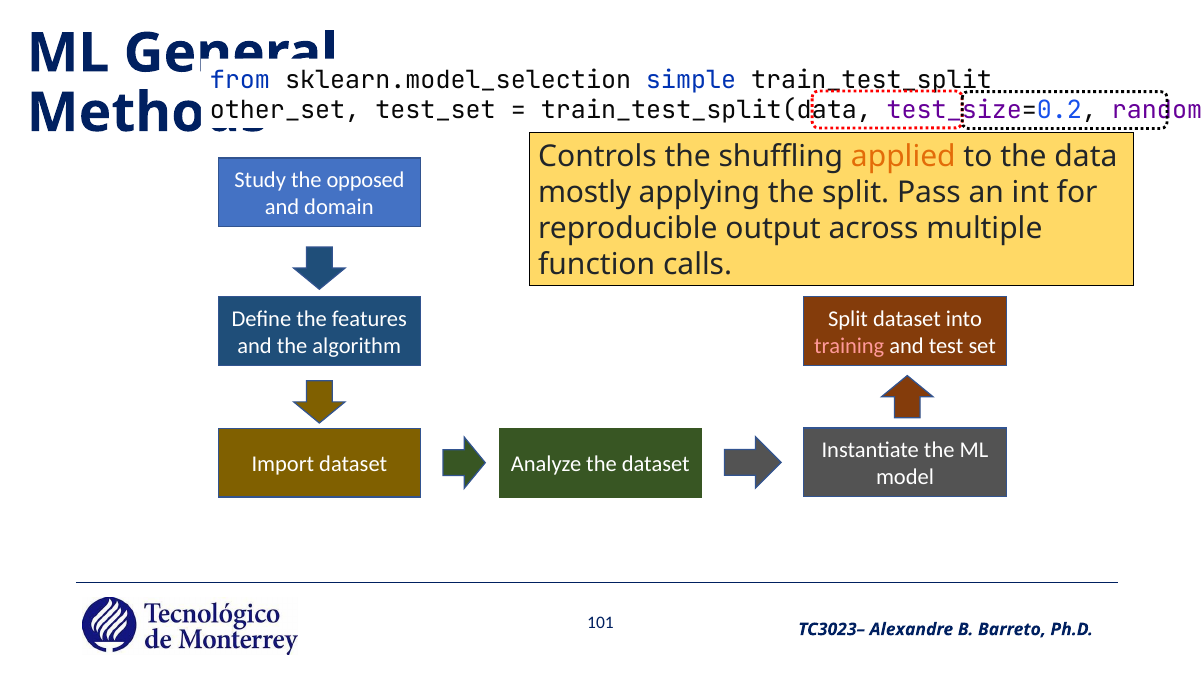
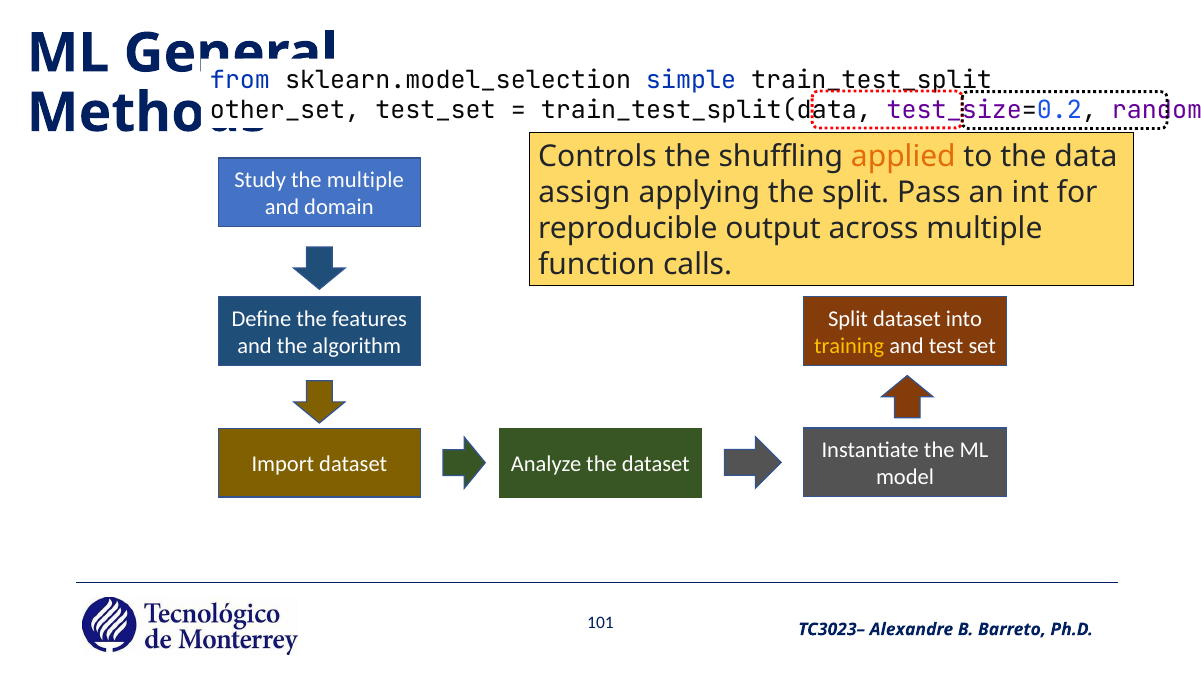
the opposed: opposed -> multiple (365, 180)
mostly: mostly -> assign (584, 193)
training colour: pink -> yellow (849, 346)
